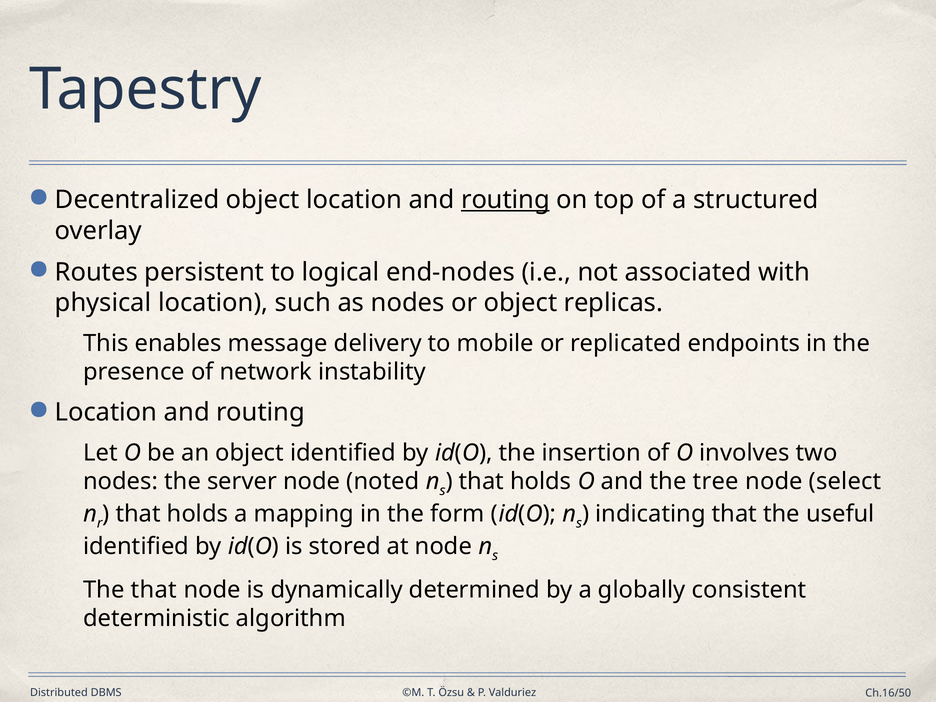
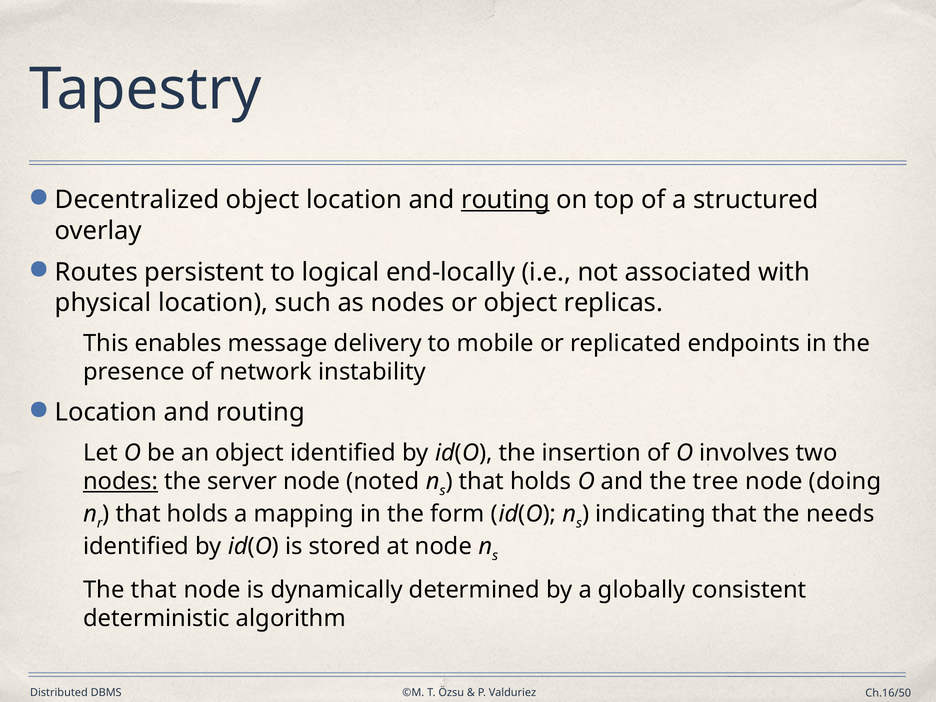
end-nodes: end-nodes -> end-locally (451, 272)
nodes underline: none -> present (121, 482)
select: select -> doing (845, 482)
useful: useful -> needs (840, 514)
